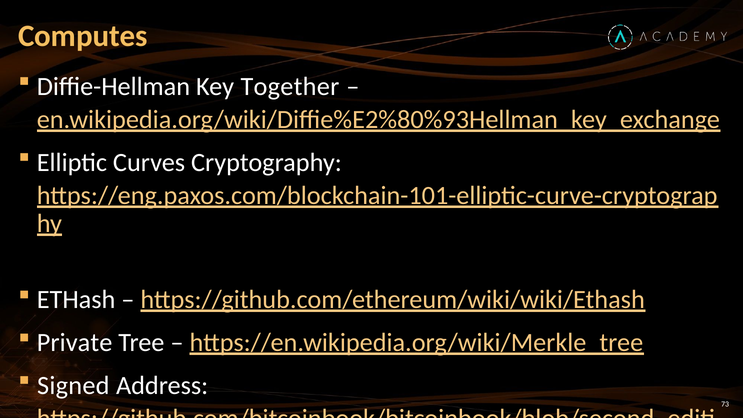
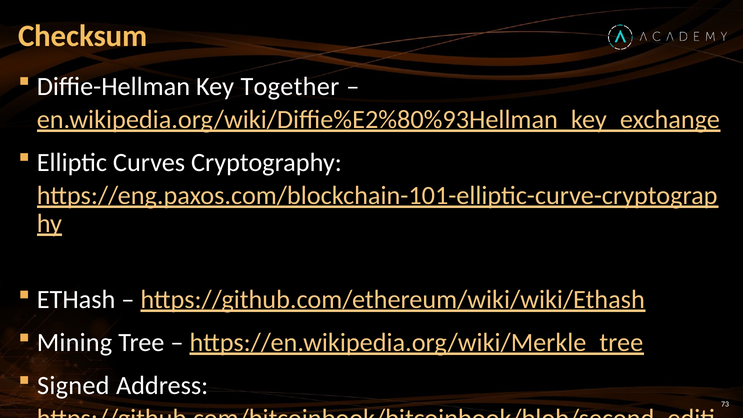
Computes: Computes -> Checksum (83, 36)
Private: Private -> Mining (75, 343)
